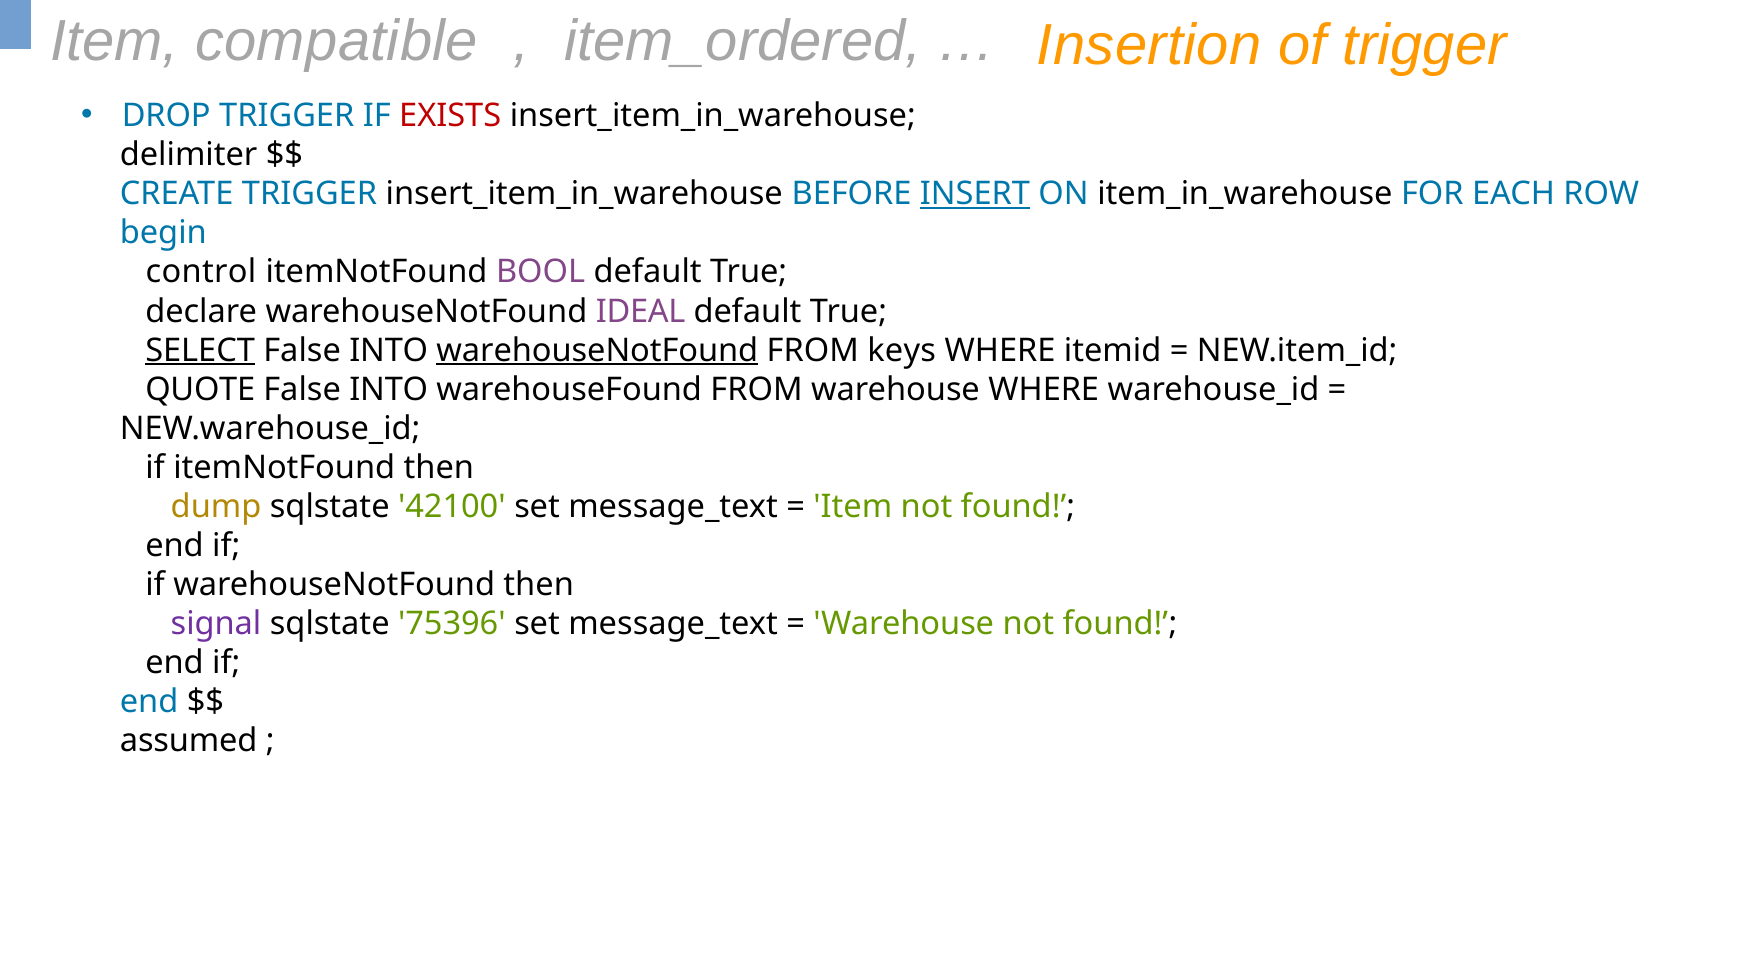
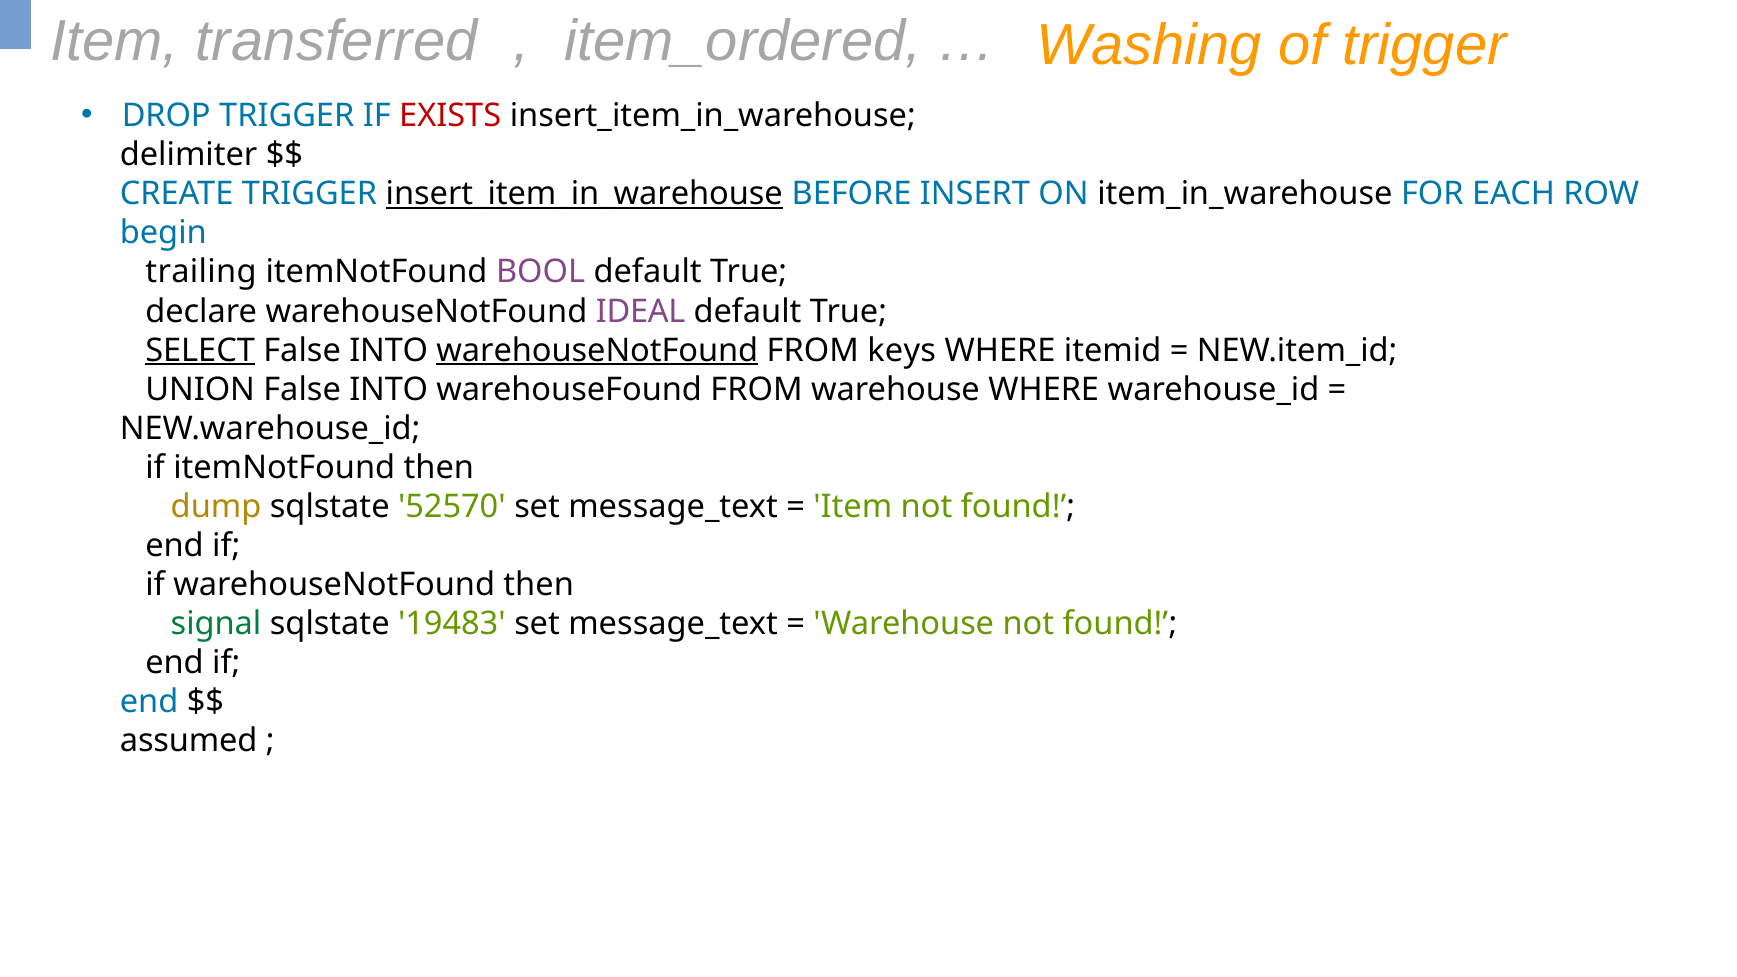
compatible: compatible -> transferred (337, 41)
Insertion: Insertion -> Washing (1149, 45)
insert_item_in_warehouse underline: none -> present (584, 194)
INSERT underline: present -> none (975, 194)
control: control -> trailing (201, 272)
QUOTE: QUOTE -> UNION (200, 390)
42100: 42100 -> 52570 (452, 507)
signal colour: purple -> green (216, 624)
75396: 75396 -> 19483 (452, 624)
